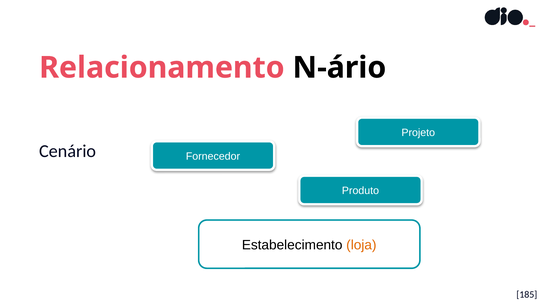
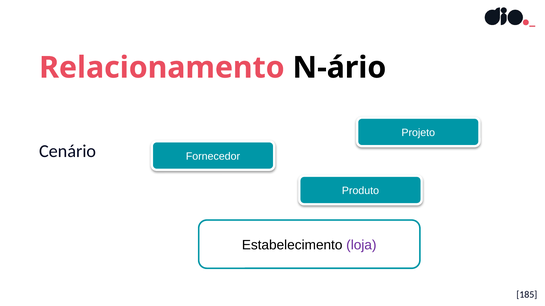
loja colour: orange -> purple (361, 246)
